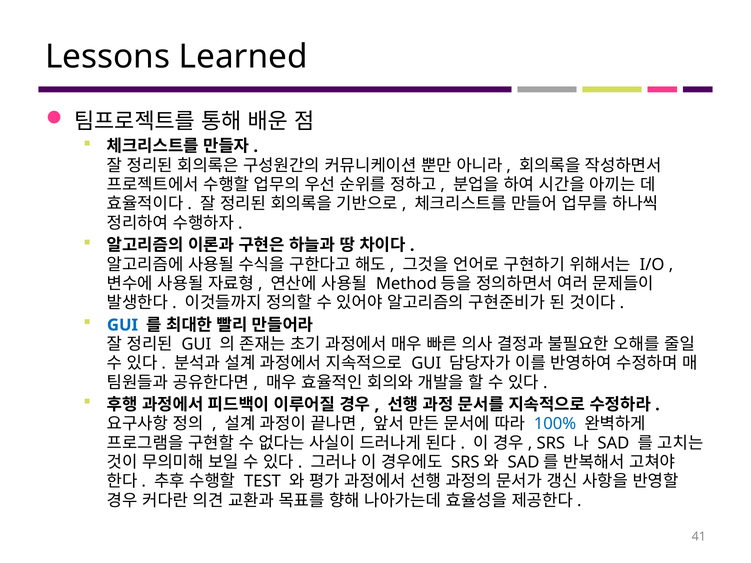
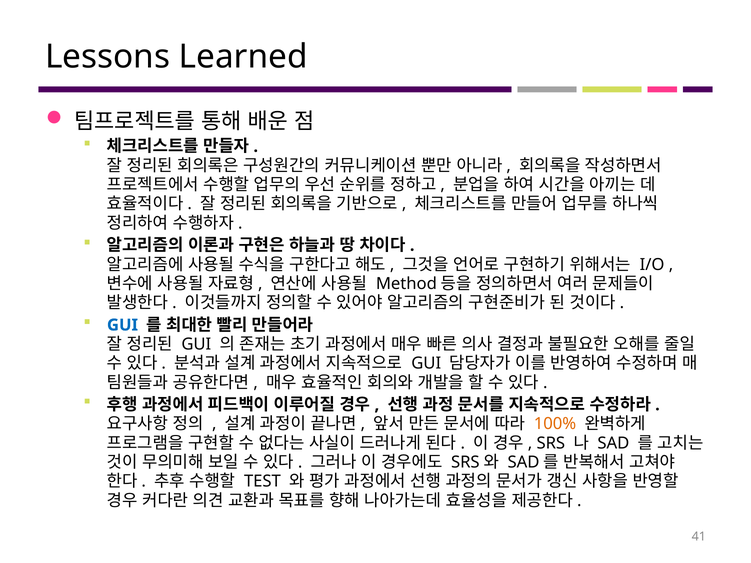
100% colour: blue -> orange (555, 424)
